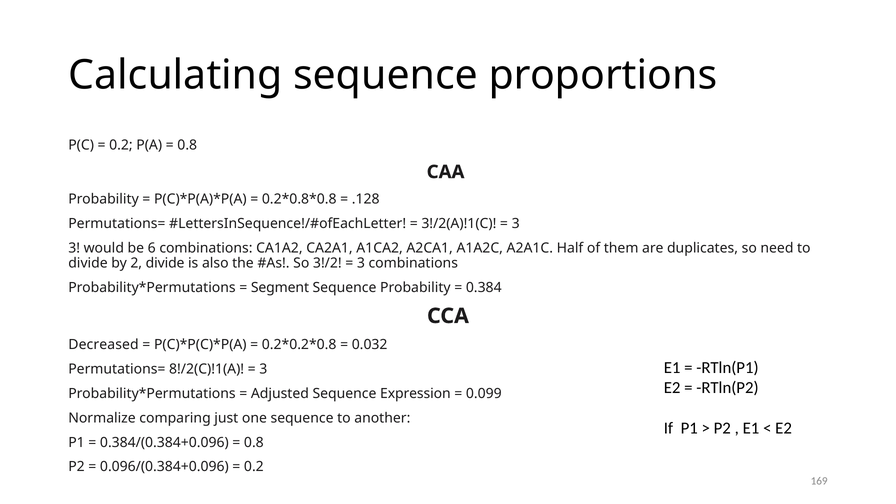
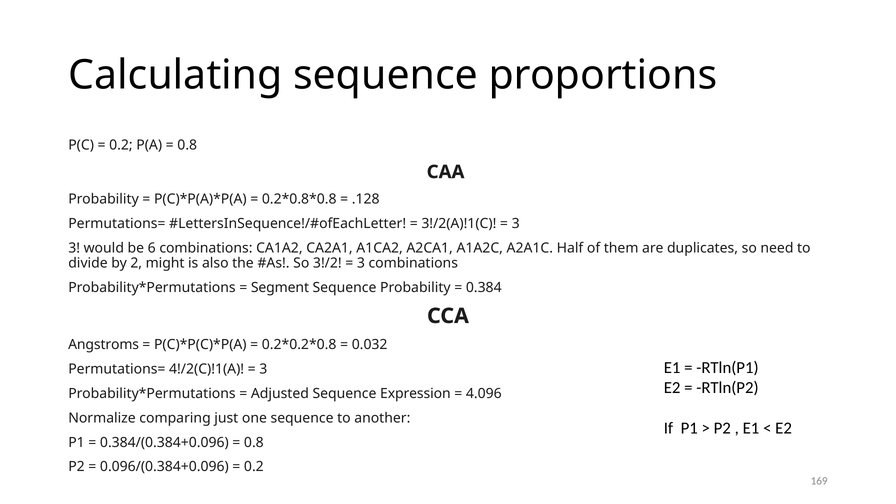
2 divide: divide -> might (165, 263)
Decreased: Decreased -> Angstroms (104, 345)
8!/2(C)!1(A: 8!/2(C)!1(A -> 4!/2(C)!1(A (207, 369)
0.099: 0.099 -> 4.096 (484, 393)
